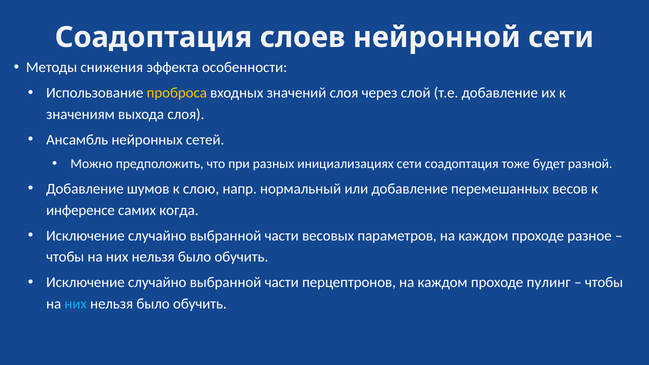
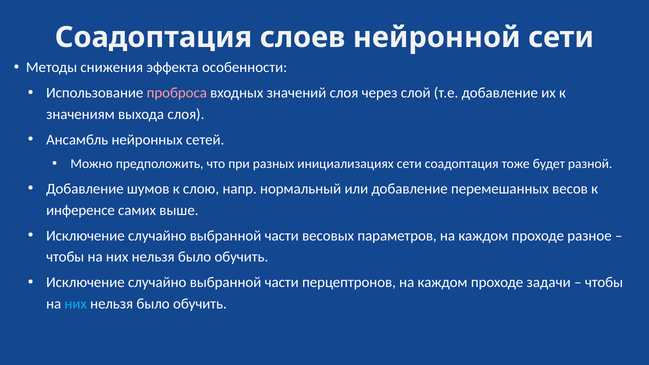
проброса colour: yellow -> pink (177, 93)
когда: когда -> выше (179, 210)
пулинг: пулинг -> задачи (549, 283)
